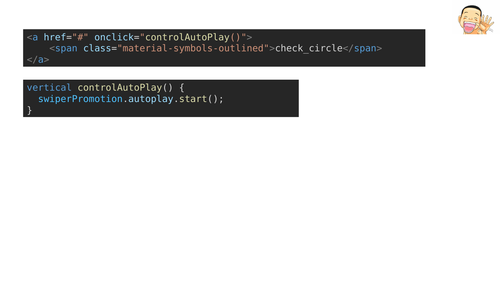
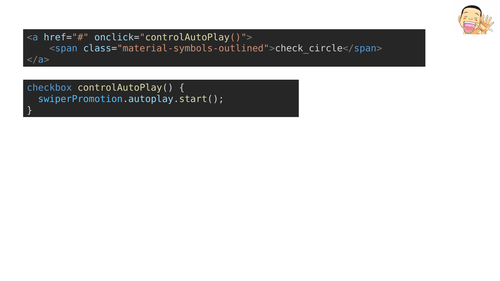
vertical: vertical -> checkbox (49, 88)
